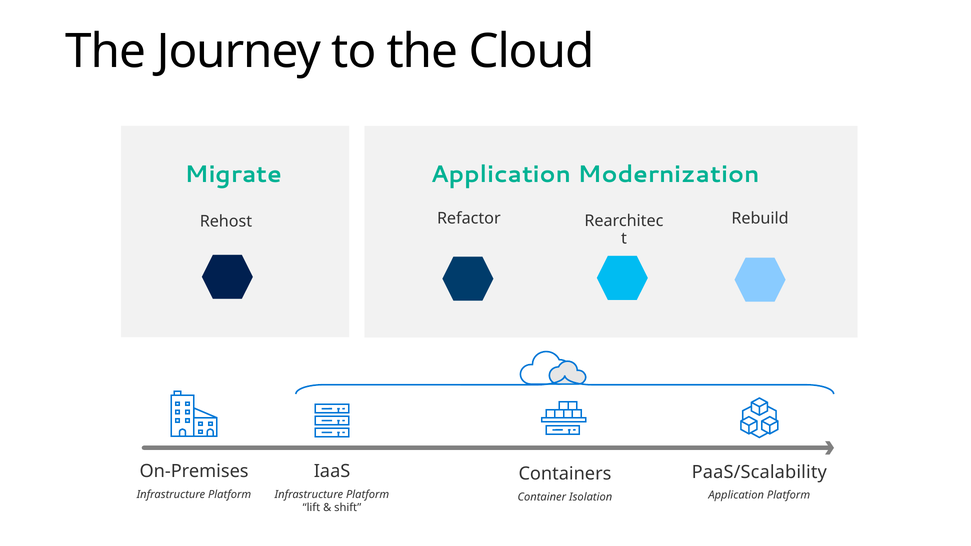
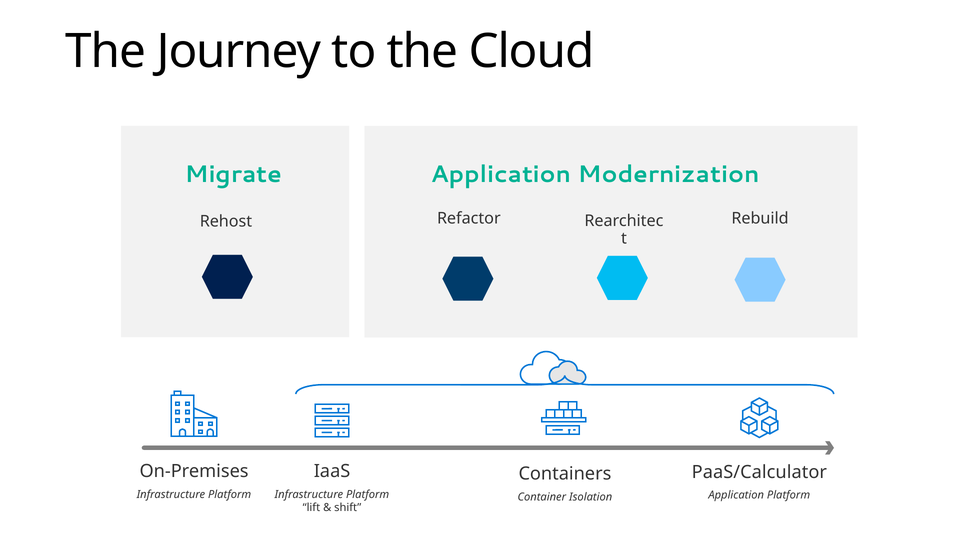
PaaS/Scalability: PaaS/Scalability -> PaaS/Calculator (759, 472)
